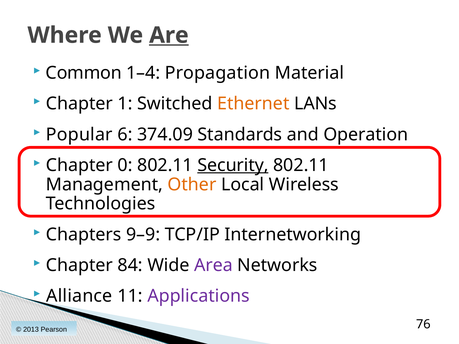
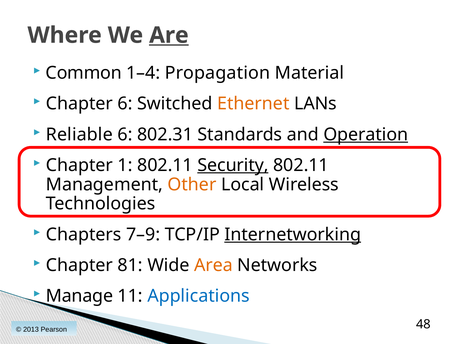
Chapter 1: 1 -> 6 (125, 104)
Popular: Popular -> Reliable (79, 135)
374.09: 374.09 -> 802.31 (165, 135)
Operation underline: none -> present (366, 135)
0: 0 -> 1 (125, 165)
9–9: 9–9 -> 7–9 (143, 235)
Internetworking underline: none -> present (293, 235)
84: 84 -> 81 (130, 265)
Area colour: purple -> orange (213, 265)
Alliance: Alliance -> Manage (79, 296)
Applications colour: purple -> blue (199, 296)
76: 76 -> 48 (423, 325)
